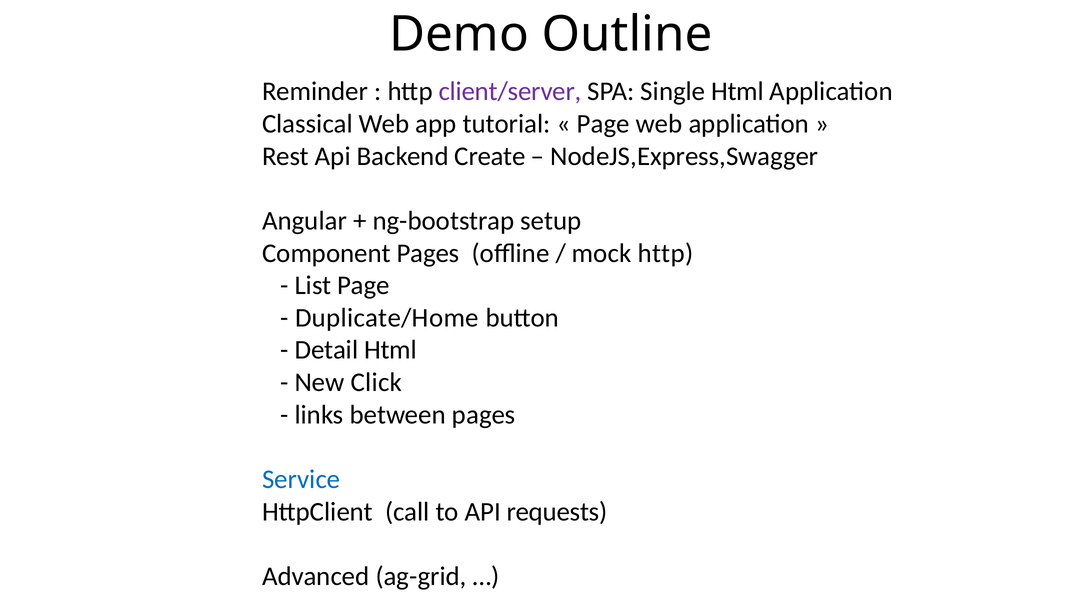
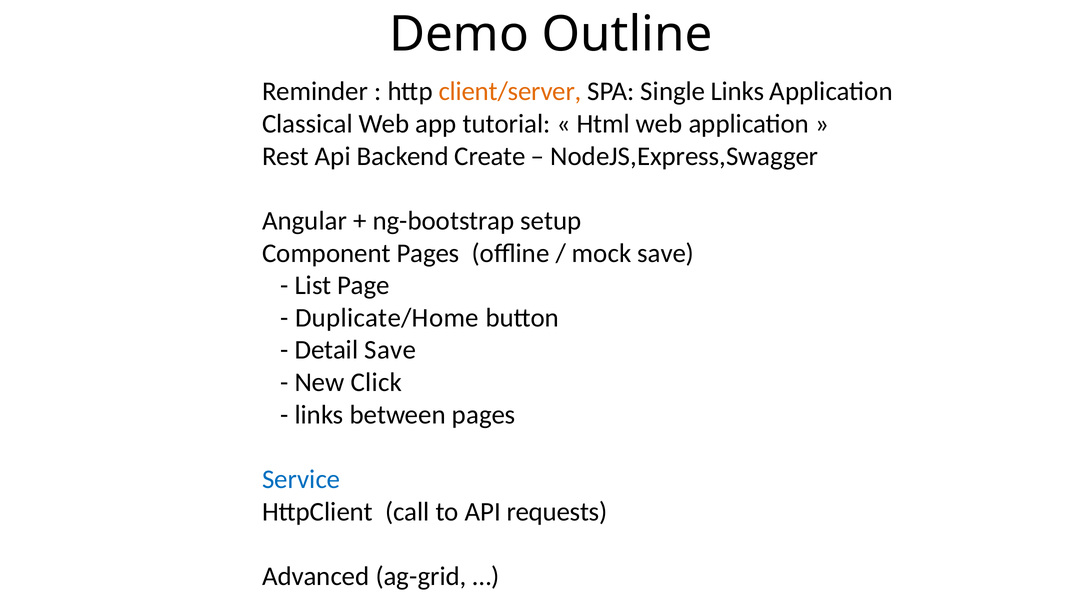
client/server colour: purple -> orange (510, 92)
Single Html: Html -> Links (738, 92)
Page: Page -> Html (603, 124)
mock http: http -> save (666, 253)
Detail Html: Html -> Save (390, 350)
